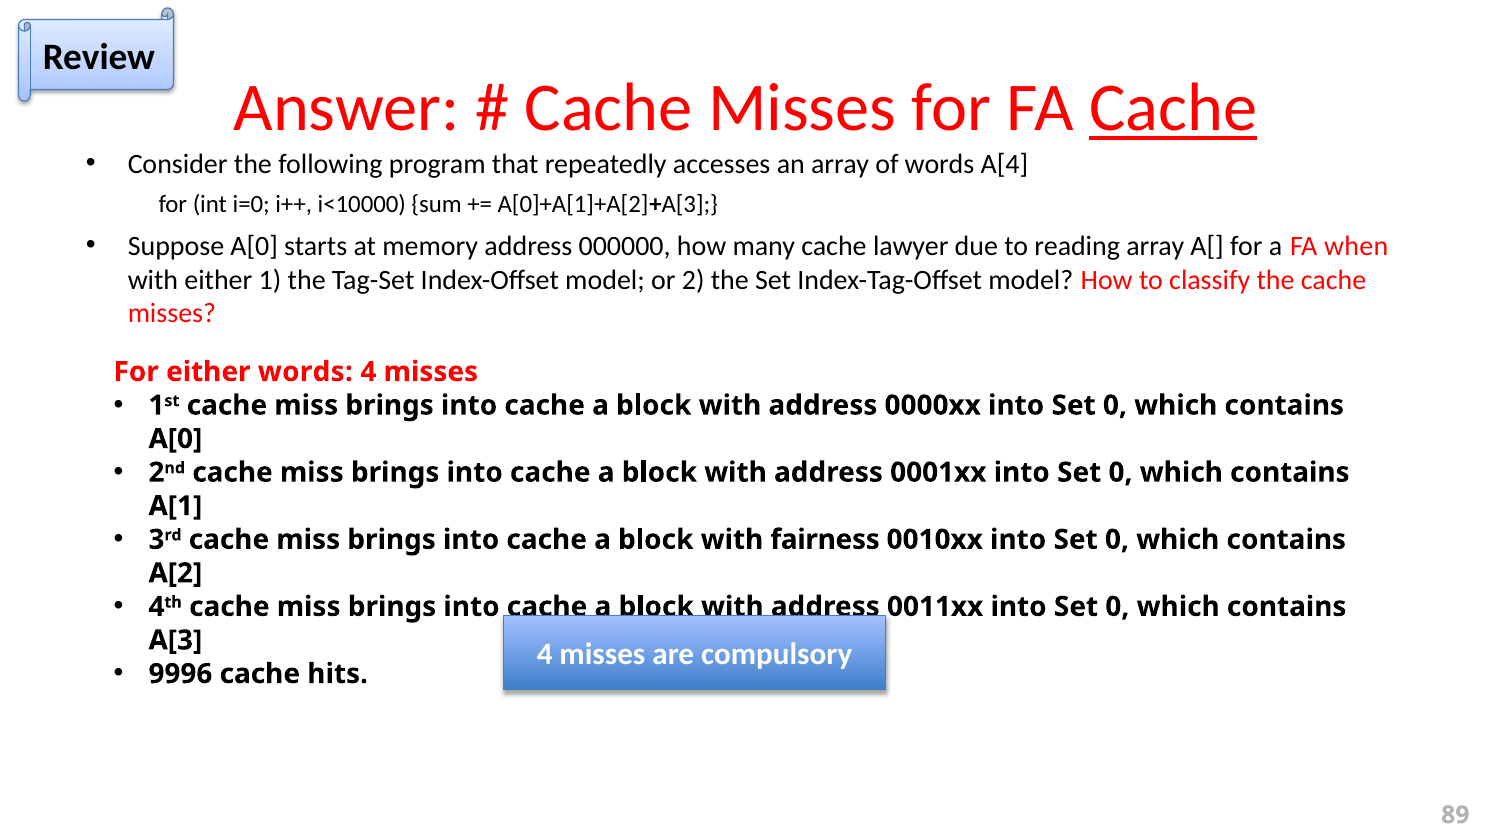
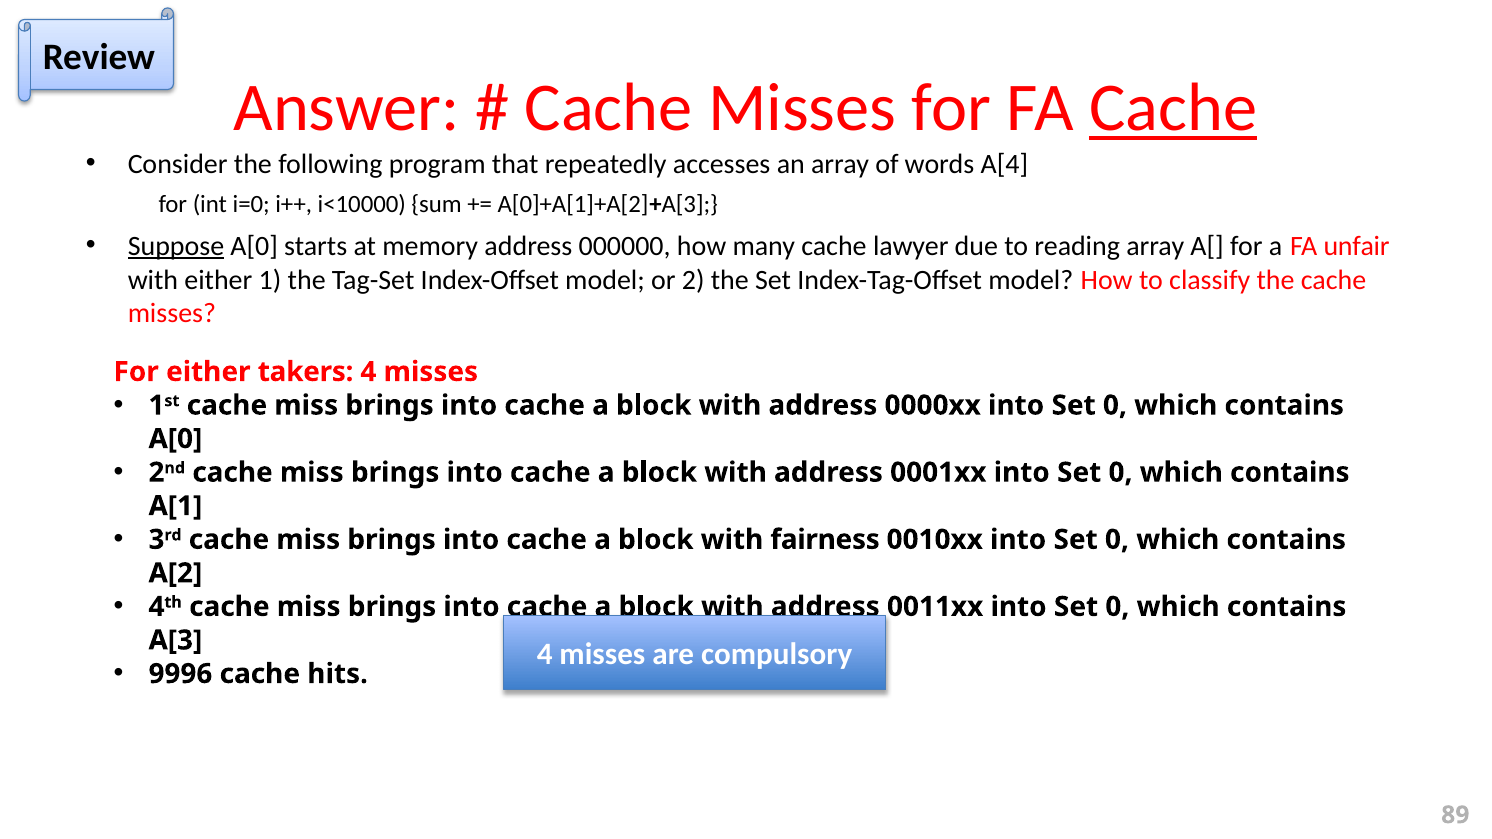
Suppose underline: none -> present (176, 246)
when: when -> unfair (1357, 246)
either words: words -> takers (306, 372)
